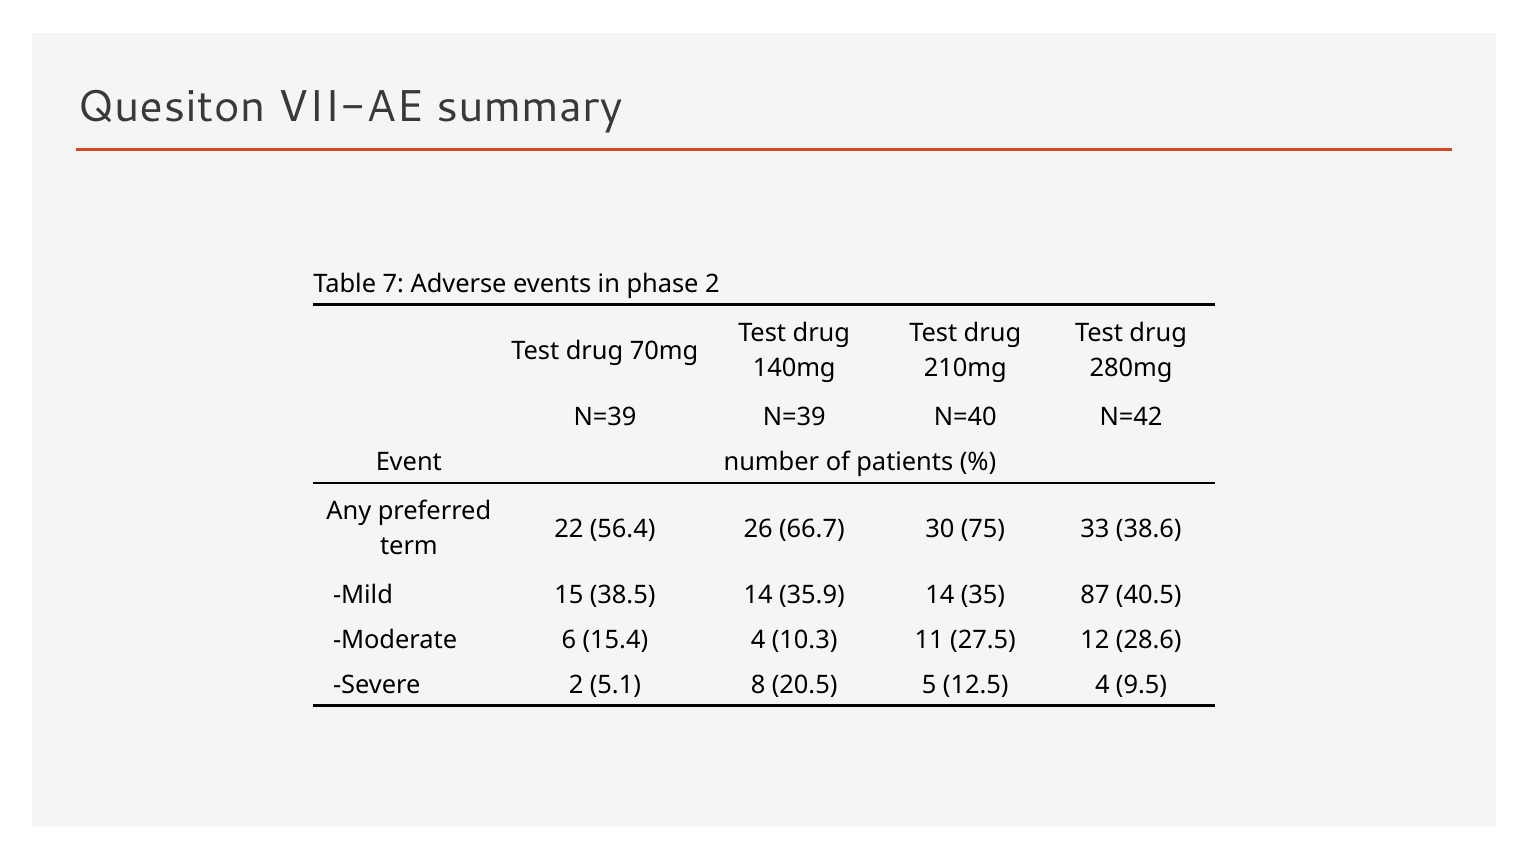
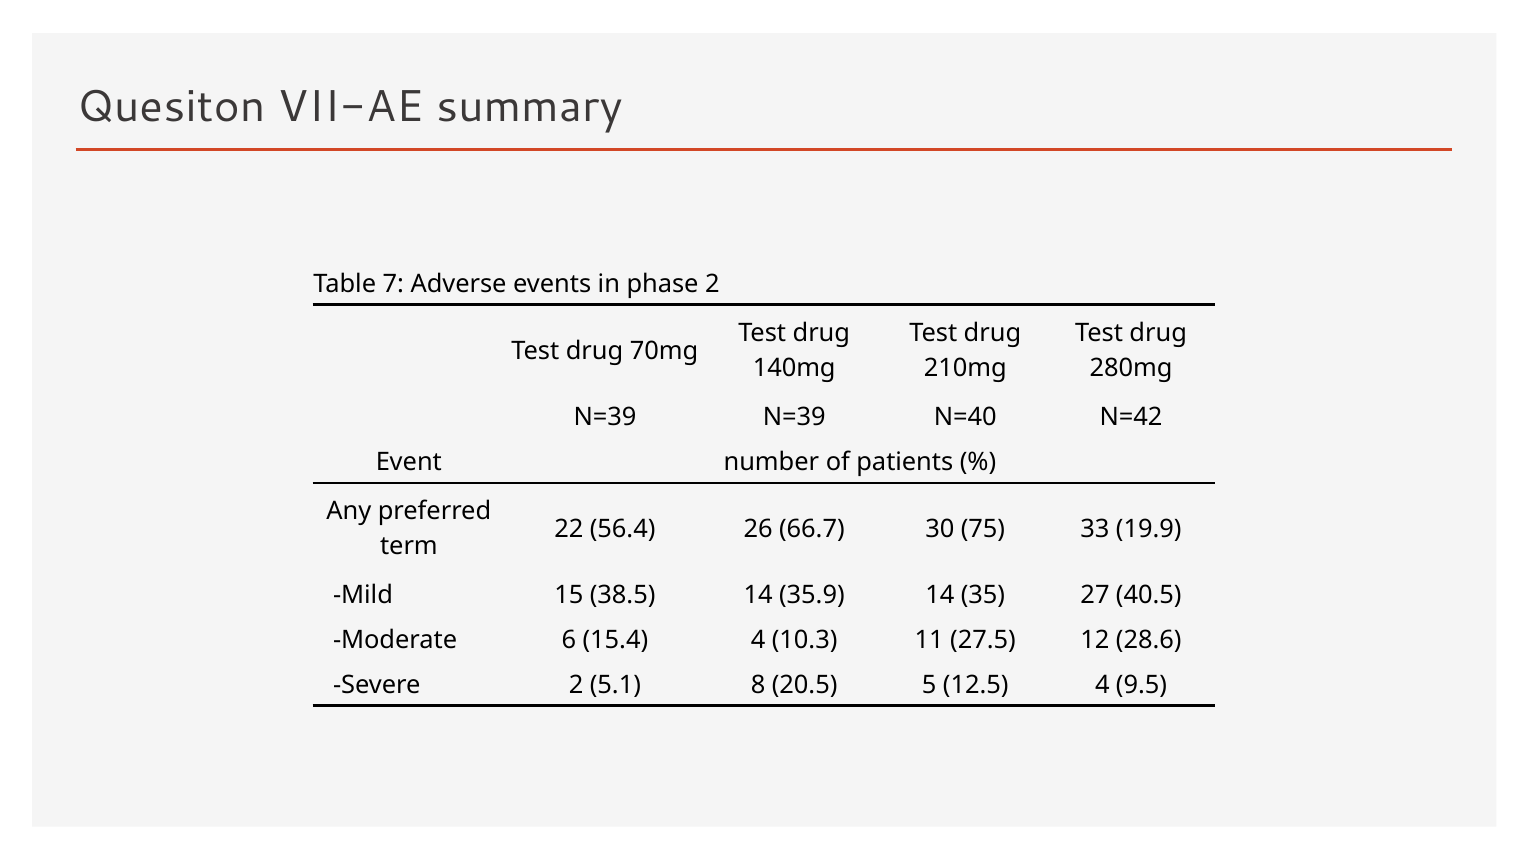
38.6: 38.6 -> 19.9 (1149, 529)
87: 87 -> 27 (1095, 596)
